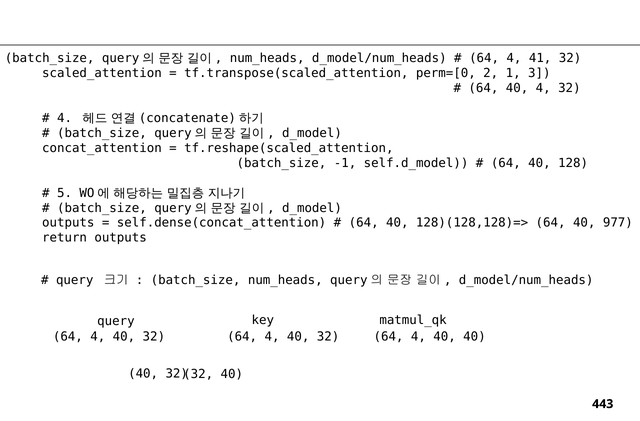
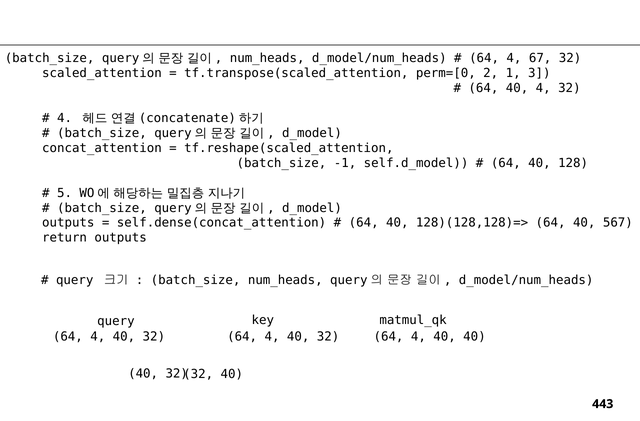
41: 41 -> 67 (540, 58)
977: 977 -> 567 (618, 223)
